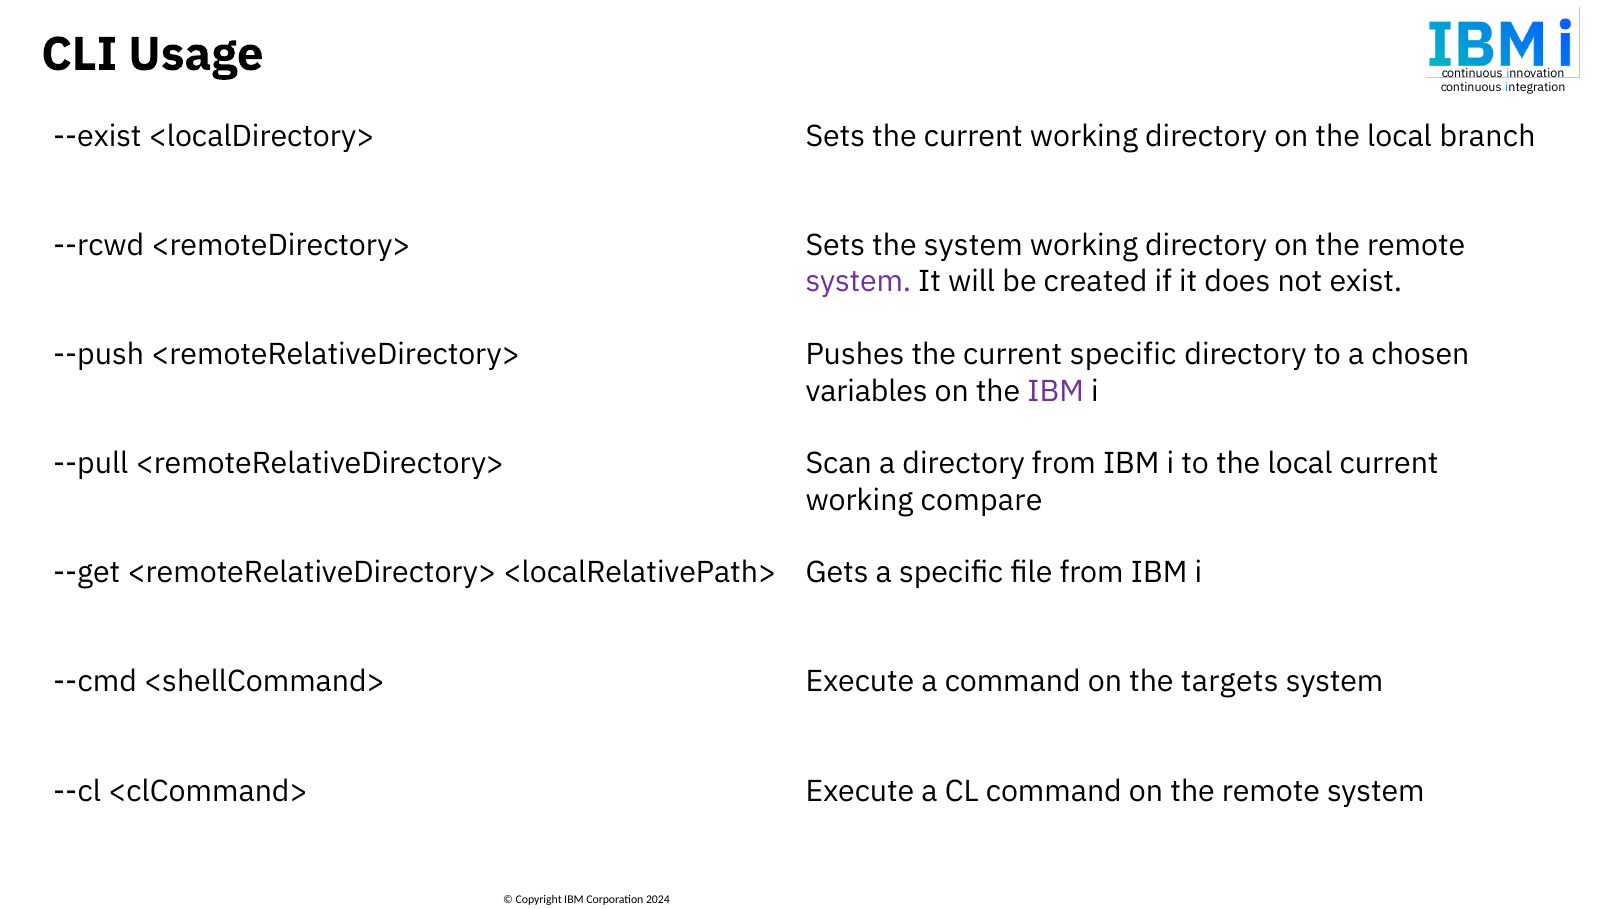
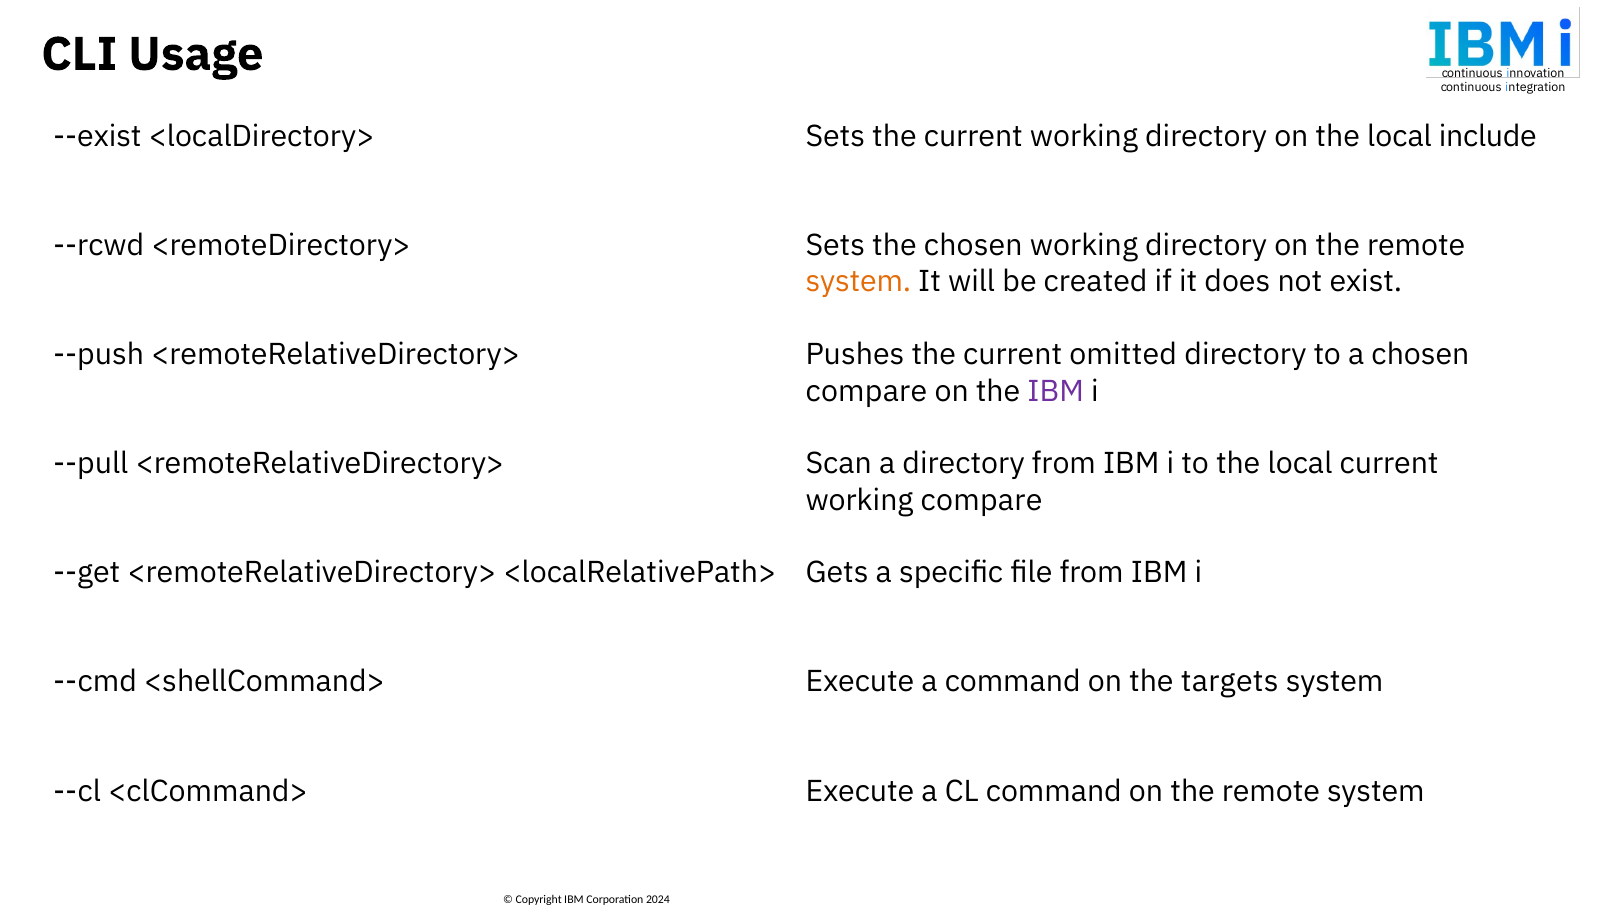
branch: branch -> include (1488, 137)
the system: system -> chosen (973, 246)
system colour: purple -> orange (858, 282)
current specific: specific -> omitted (1123, 355)
variables: variables -> compare (866, 391)
